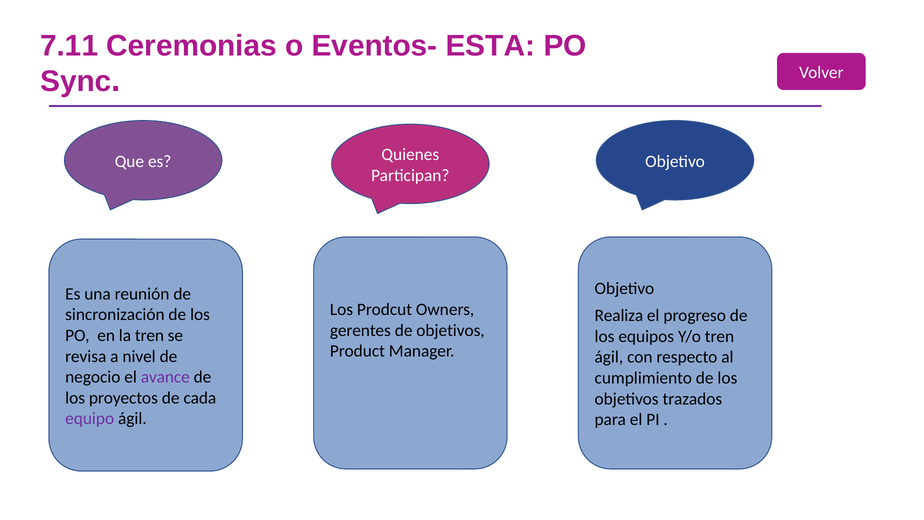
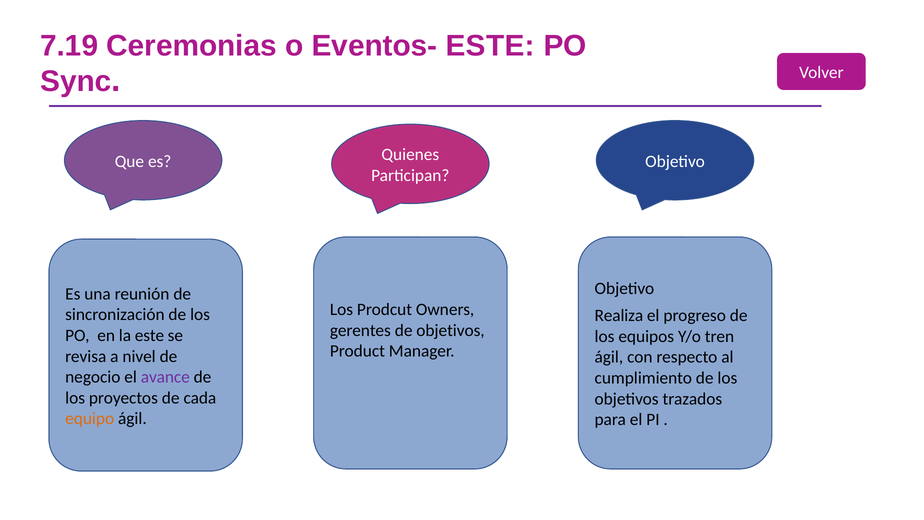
7.11: 7.11 -> 7.19 (69, 46)
Eventos- ESTA: ESTA -> ESTE (490, 46)
la tren: tren -> este (150, 335)
equipo colour: purple -> orange (90, 418)
